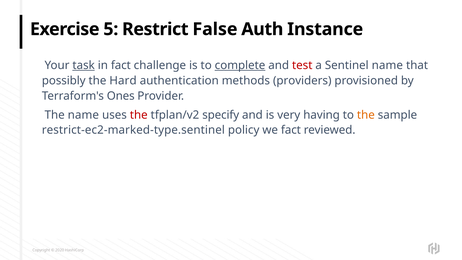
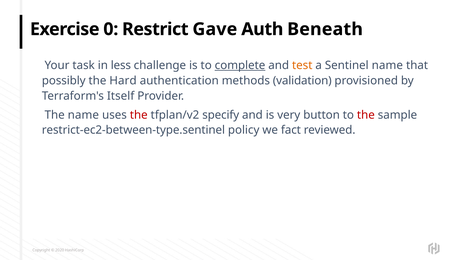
5: 5 -> 0 (111, 29)
False: False -> Gave (215, 29)
Instance: Instance -> Beneath (325, 29)
task underline: present -> none (84, 65)
in fact: fact -> less (121, 65)
test colour: red -> orange (302, 65)
providers: providers -> validation (302, 81)
Ones: Ones -> Itself (121, 96)
having: having -> button (322, 115)
the colour: orange -> red (366, 115)
restrict-ec2-marked-type.sentinel: restrict-ec2-marked-type.sentinel -> restrict-ec2-between-type.sentinel (133, 130)
